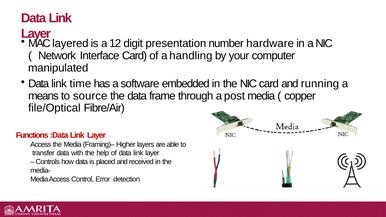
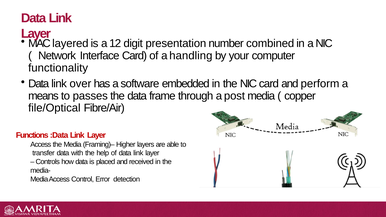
hardware: hardware -> combined (270, 44)
manipulated: manipulated -> functionality (58, 68)
time: time -> over (80, 84)
running: running -> perform (320, 84)
source: source -> passes (90, 96)
